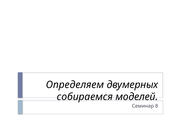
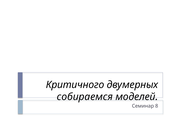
Определяем: Определяем -> Критичного (75, 85)
